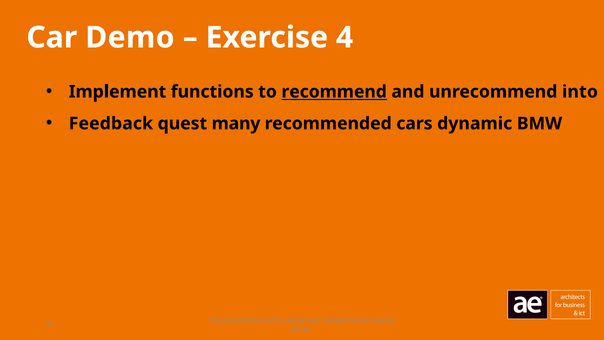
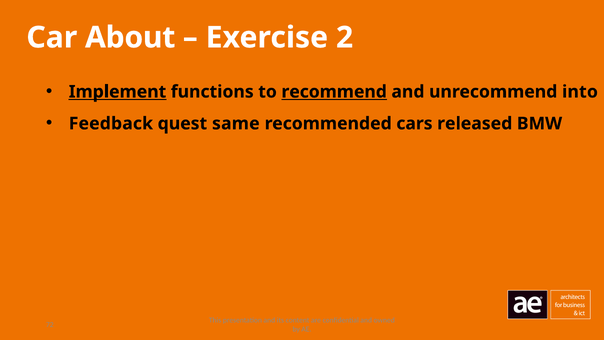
Demo: Demo -> About (130, 37)
4: 4 -> 2 (345, 37)
Implement underline: none -> present (117, 92)
many: many -> same (236, 123)
dynamic: dynamic -> released (475, 123)
